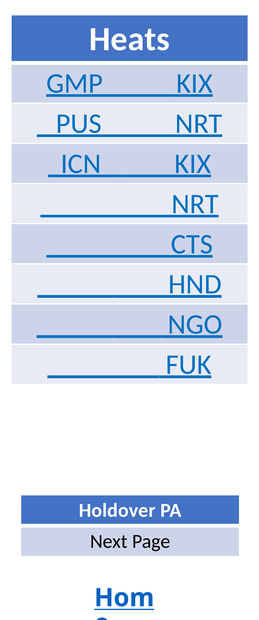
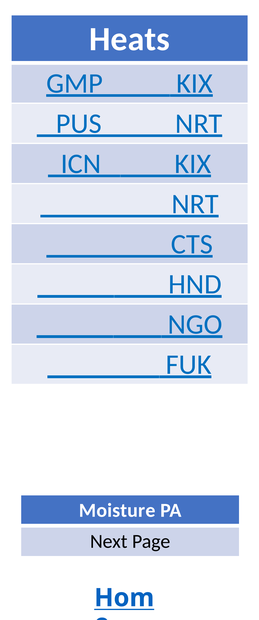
Holdover: Holdover -> Moisture (117, 510)
